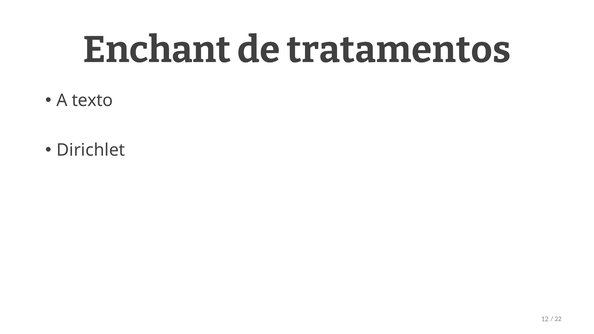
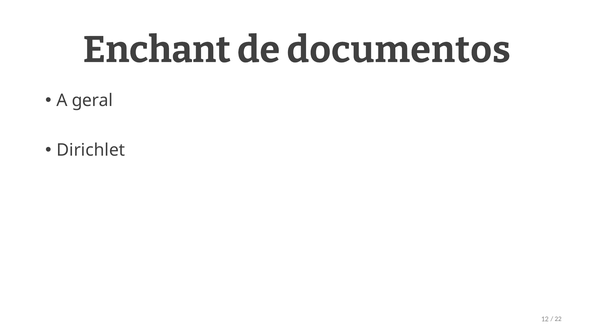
tratamentos: tratamentos -> documentos (399, 50)
texto: texto -> geral (92, 100)
